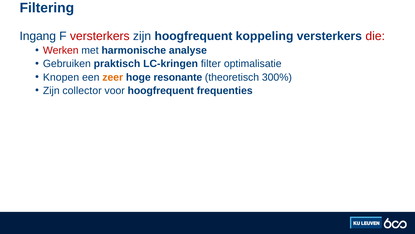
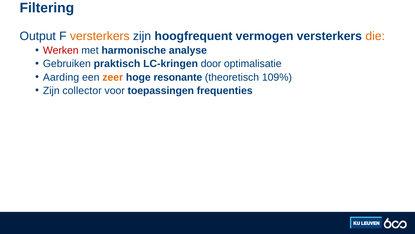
Ingang: Ingang -> Output (38, 36)
versterkers colour: red -> orange (100, 36)
koppeling: koppeling -> vermogen (265, 36)
die colour: red -> orange (375, 36)
filter: filter -> door (211, 64)
Knopen: Knopen -> Aarding (61, 77)
300%: 300% -> 109% (277, 77)
voor hoogfrequent: hoogfrequent -> toepassingen (161, 90)
